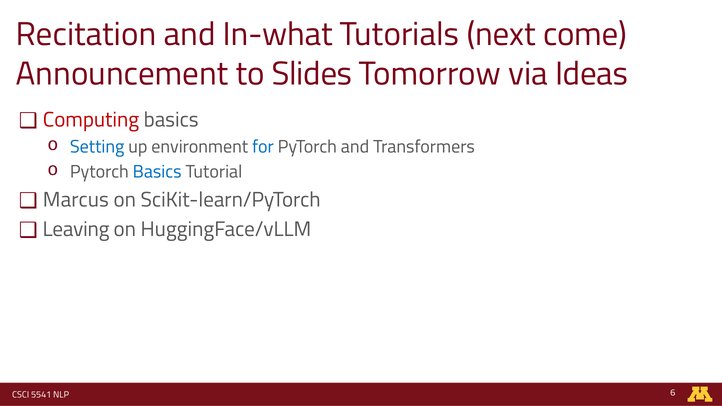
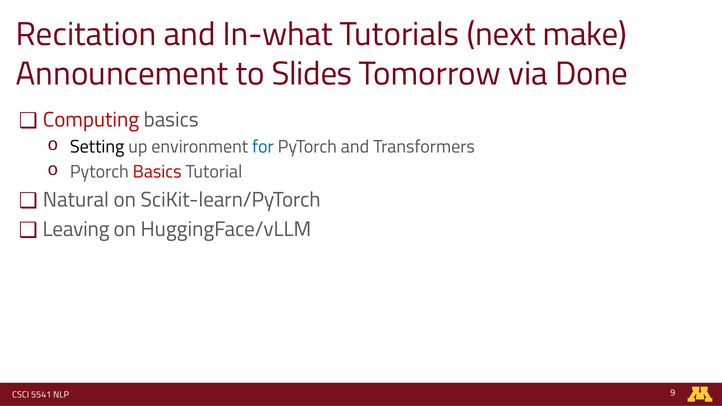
come: come -> make (585, 34)
Ideas: Ideas -> Done (591, 74)
Setting colour: blue -> black (97, 147)
Basics colour: blue -> red (157, 172)
Marcus: Marcus -> Natural (76, 200)
6: 6 -> 9 (673, 393)
